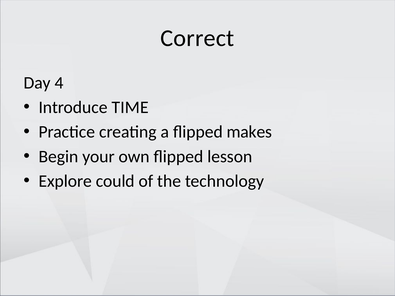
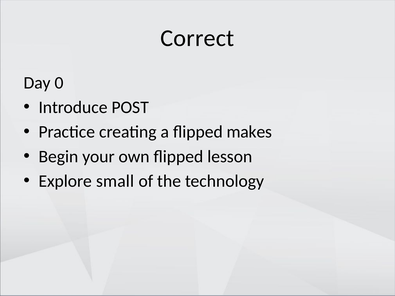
4: 4 -> 0 (59, 83)
TIME: TIME -> POST (130, 107)
could: could -> small (115, 181)
